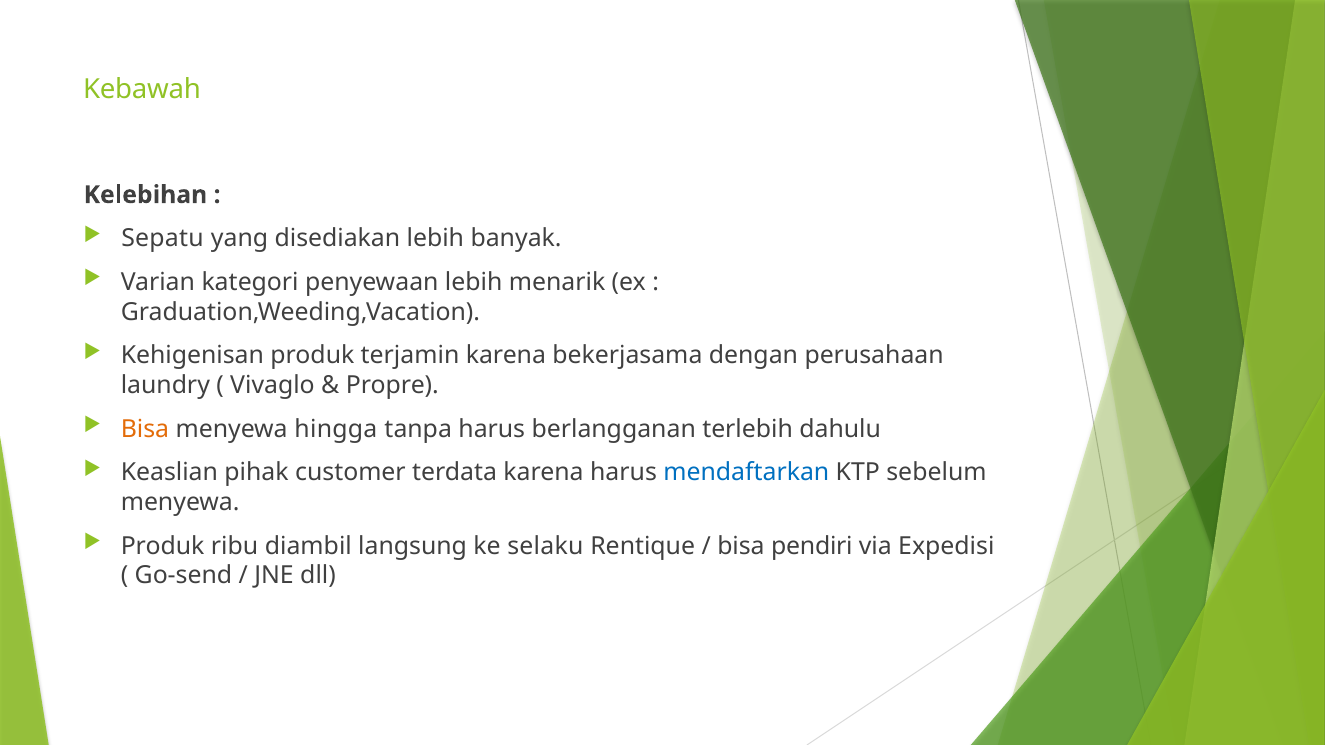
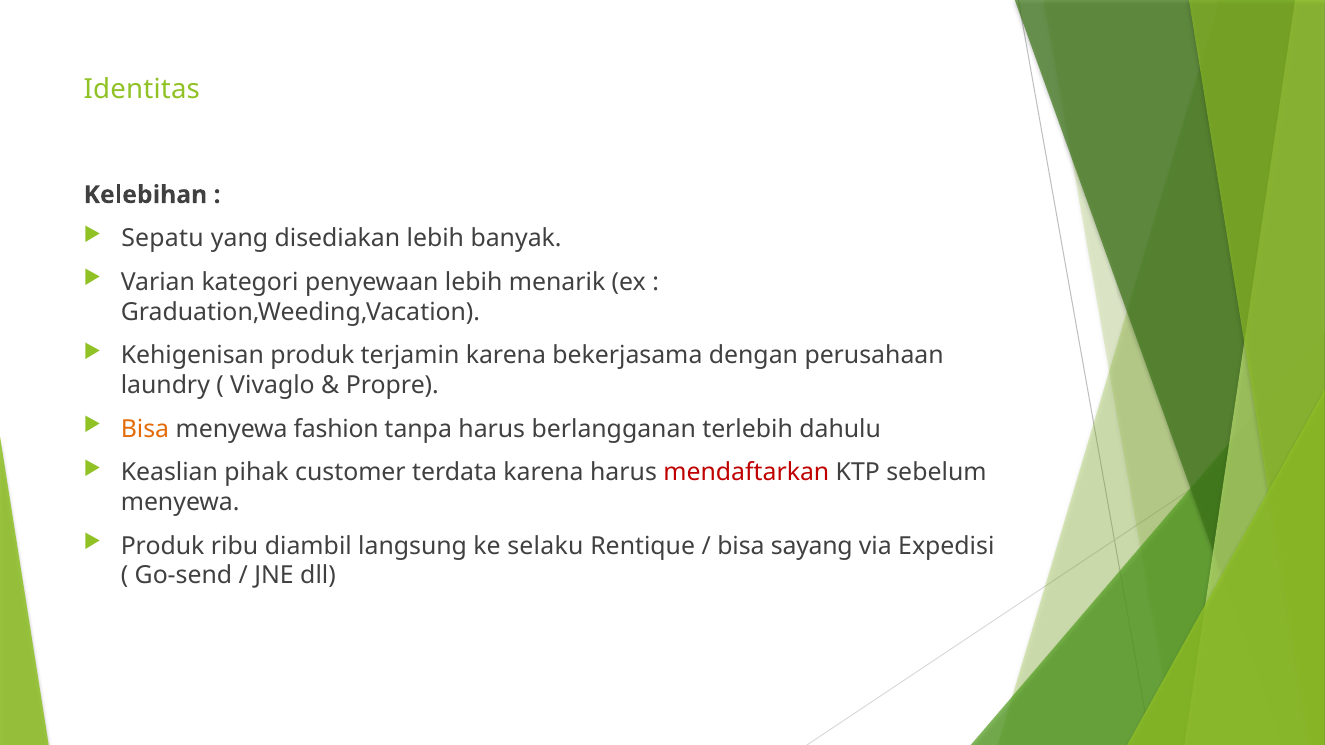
Kebawah: Kebawah -> Identitas (142, 90)
hingga: hingga -> fashion (336, 429)
mendaftarkan colour: blue -> red (746, 473)
pendiri: pendiri -> sayang (812, 546)
